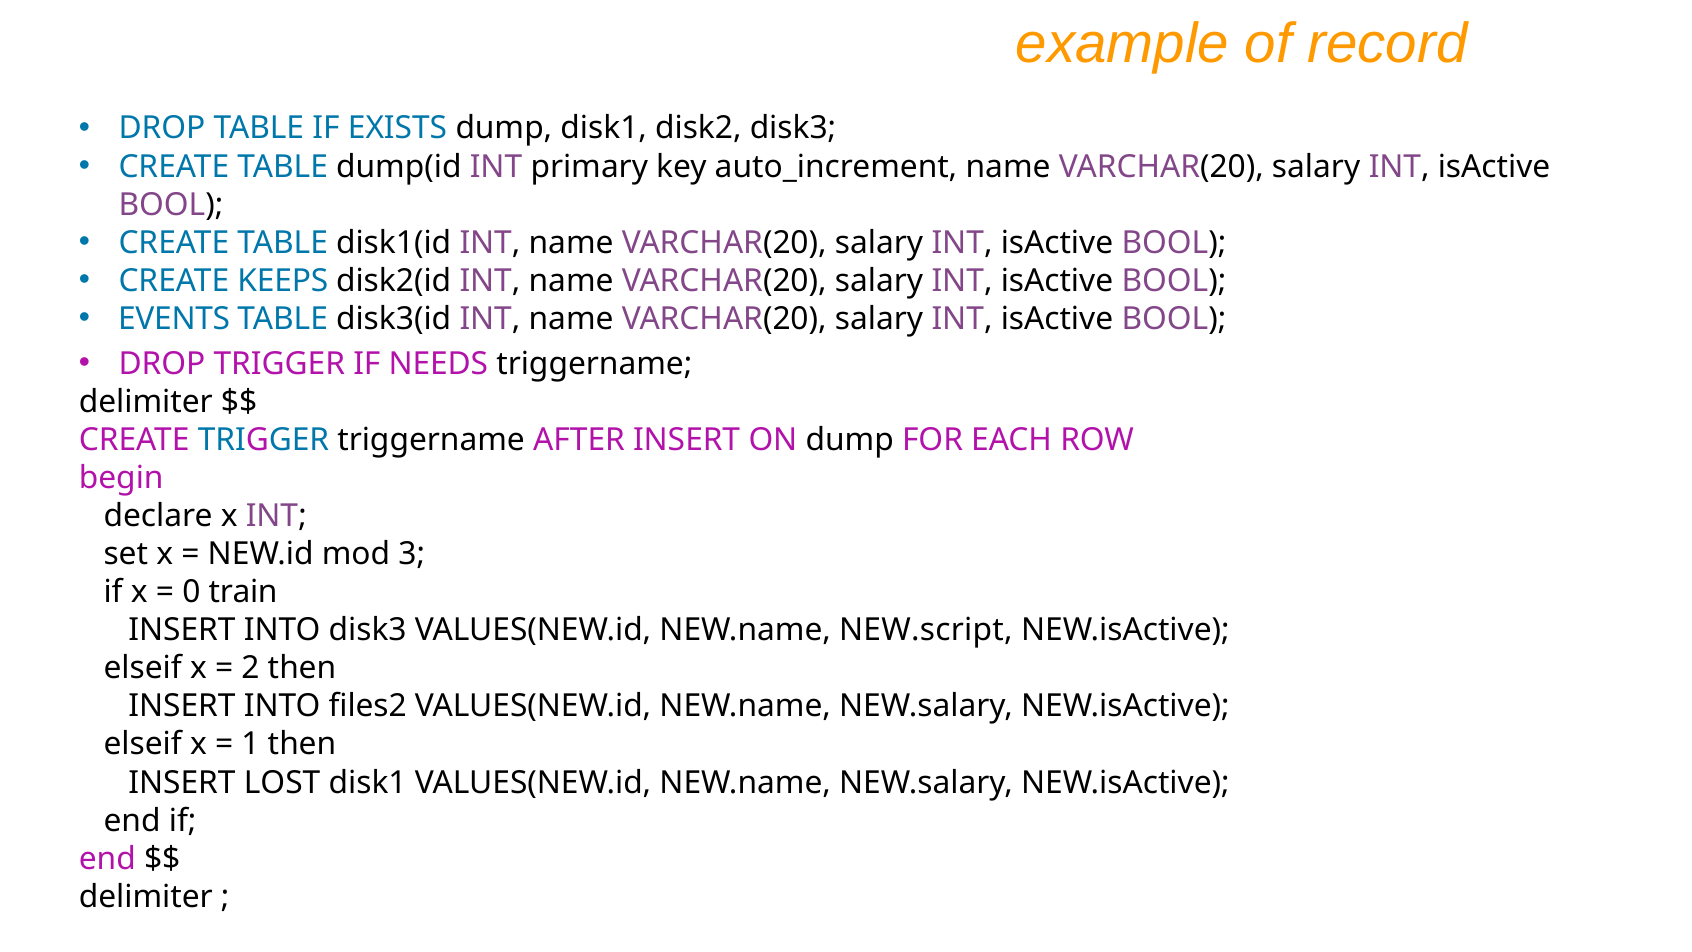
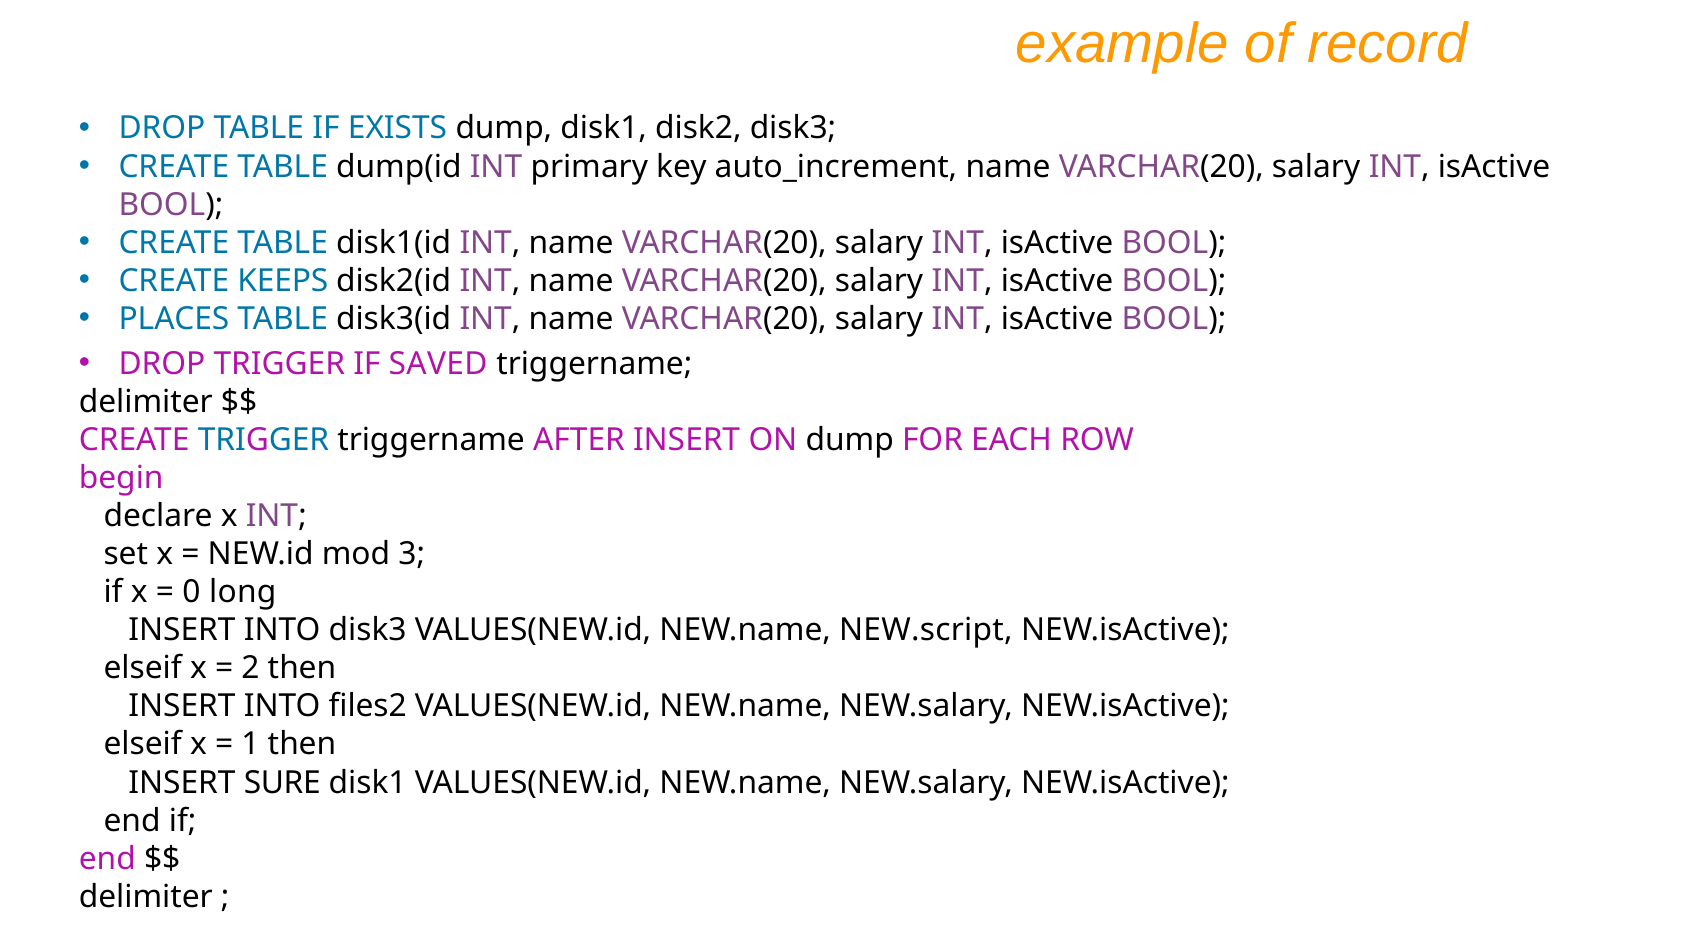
EVENTS: EVENTS -> PLACES (174, 319)
NEEDS: NEEDS -> SAVED (438, 364)
train: train -> long (243, 592)
LOST: LOST -> SURE (282, 782)
